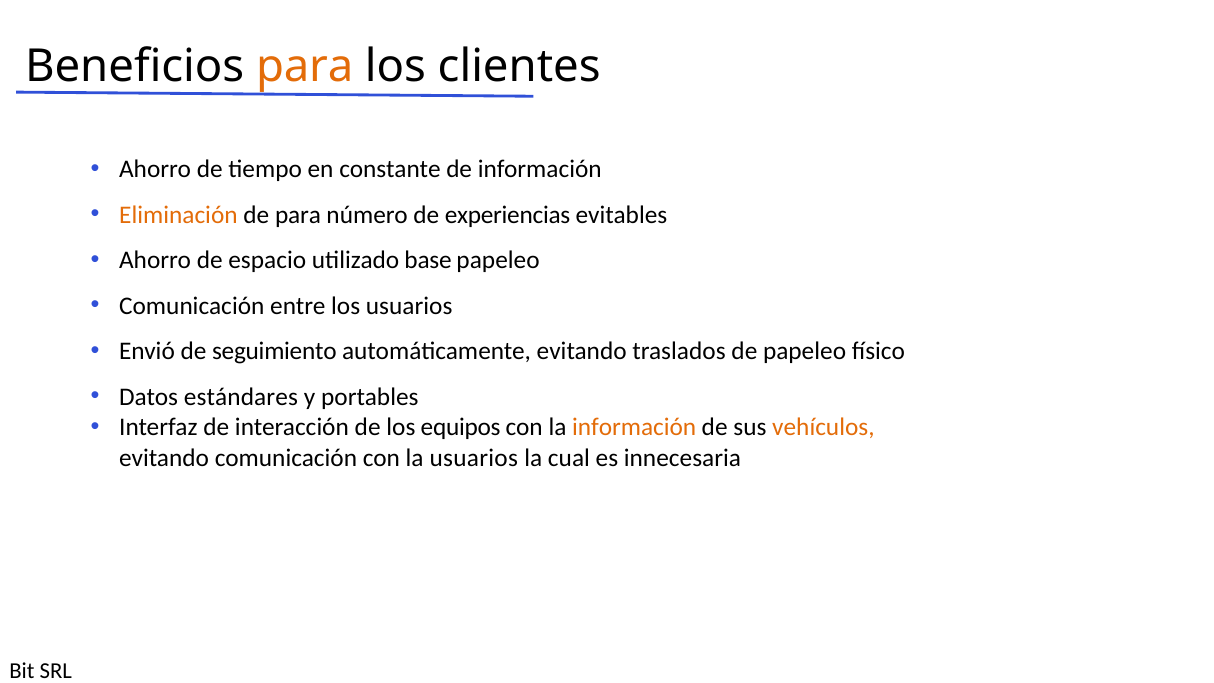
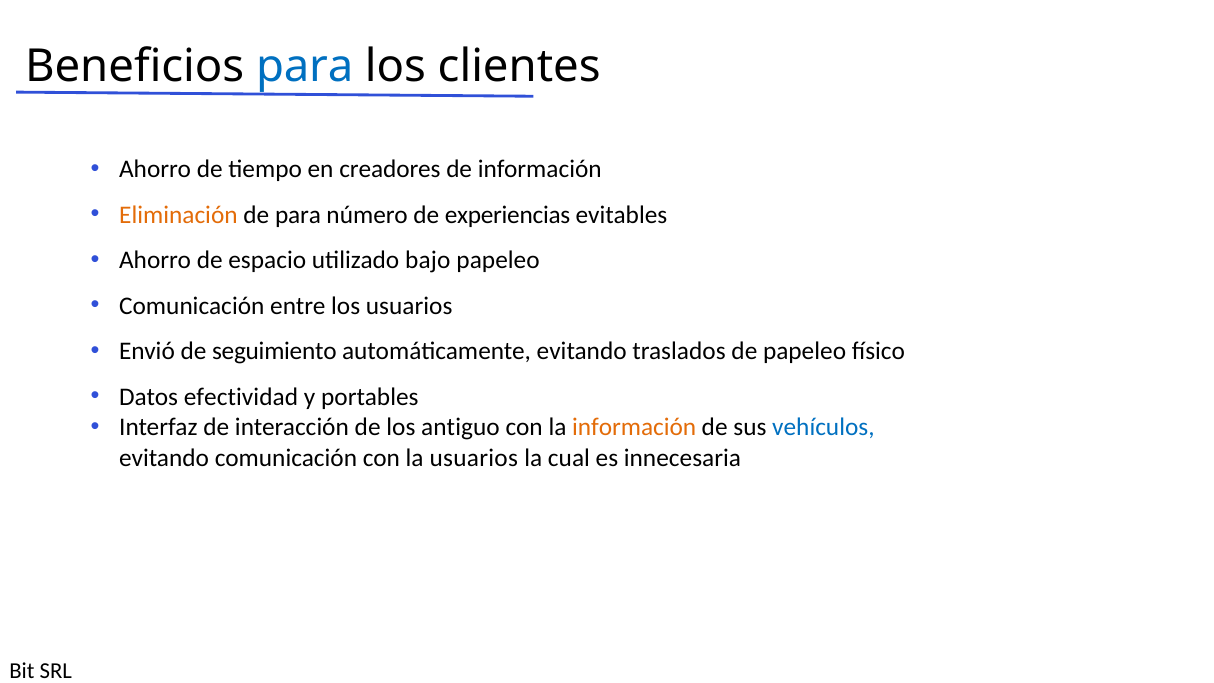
para colour: orange -> blue (305, 67)
constante: constante -> creadores (390, 169)
base: base -> bajo (428, 260)
estándares: estándares -> efectividad (241, 397)
equipos: equipos -> antiguo (460, 427)
vehículos colour: orange -> blue (823, 427)
